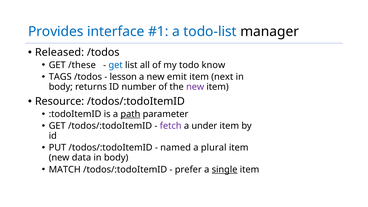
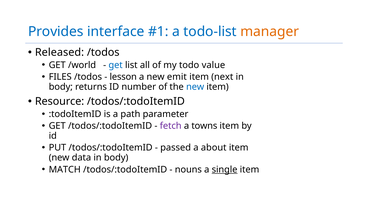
manager colour: black -> orange (270, 32)
/these: /these -> /world (82, 65)
know: know -> value (213, 65)
TAGS: TAGS -> FILES (60, 77)
new colour: purple -> blue (195, 87)
path underline: present -> none (130, 114)
under: under -> towns (204, 126)
named: named -> passed (176, 148)
plural: plural -> about (214, 148)
prefer: prefer -> nouns (188, 169)
